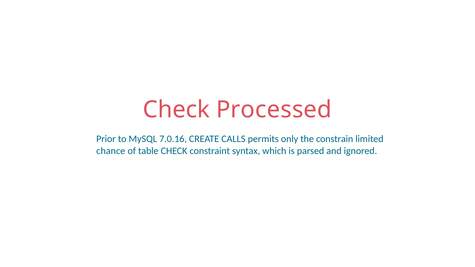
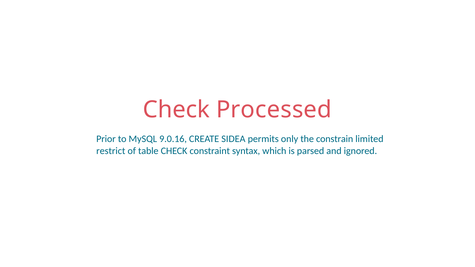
7.0.16: 7.0.16 -> 9.0.16 (173, 139)
CALLS: CALLS -> SIDEA (233, 139)
chance: chance -> restrict (111, 151)
